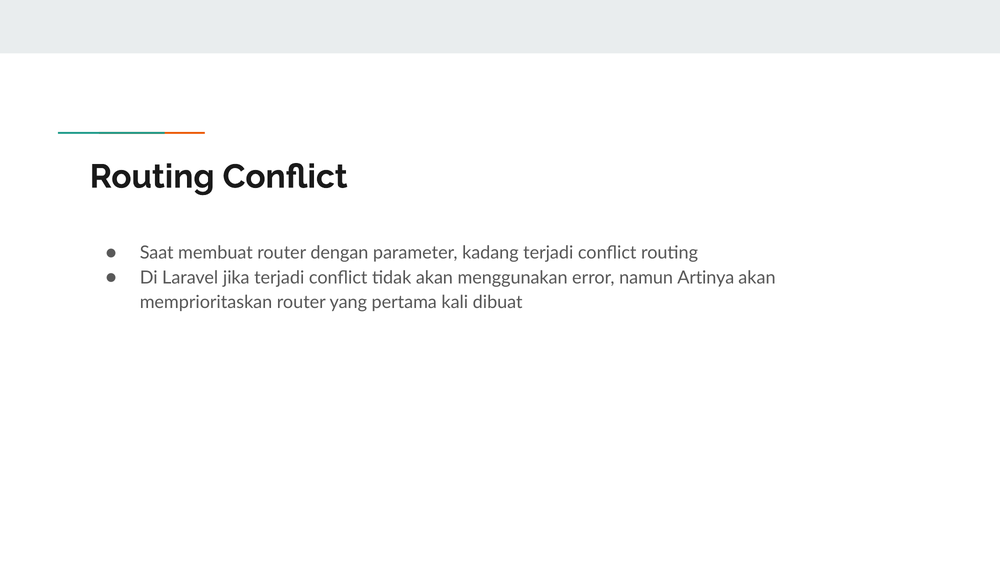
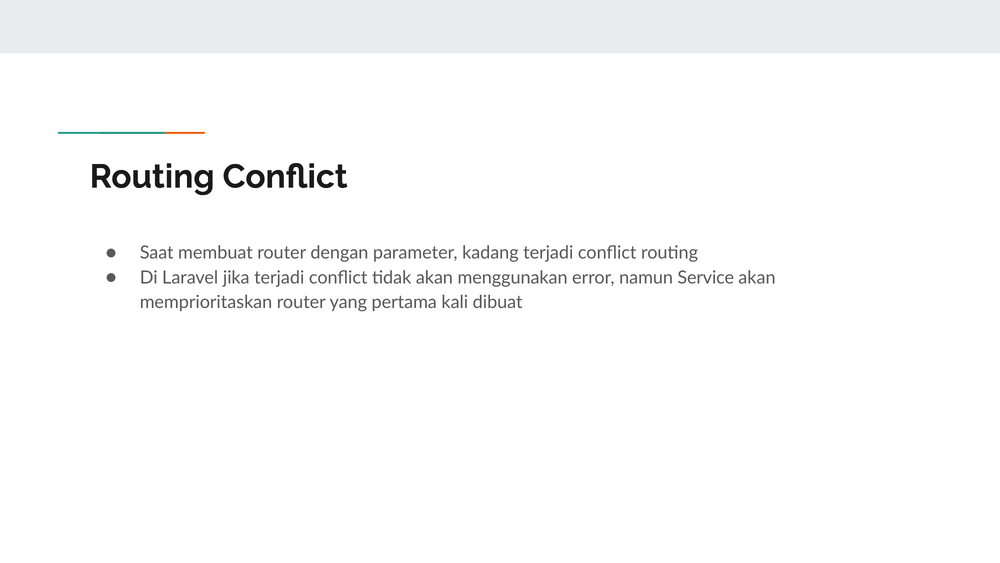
Artinya: Artinya -> Service (706, 277)
